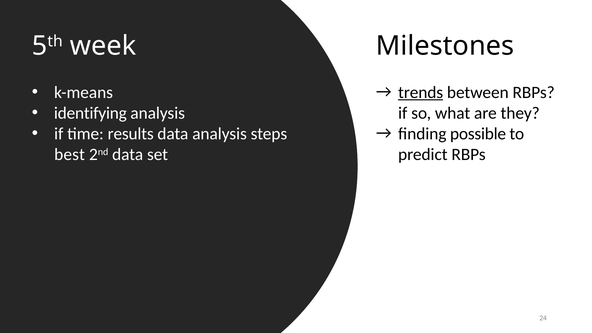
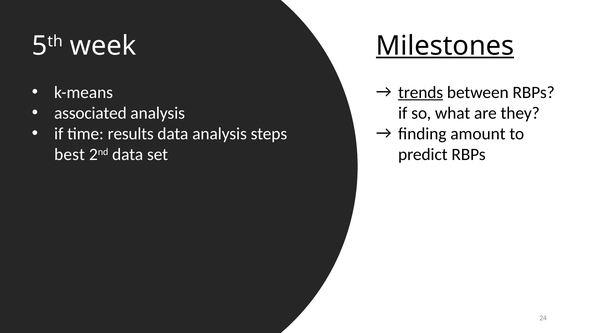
Milestones underline: none -> present (445, 46)
identifying: identifying -> associated (90, 113)
possible: possible -> amount (478, 134)
